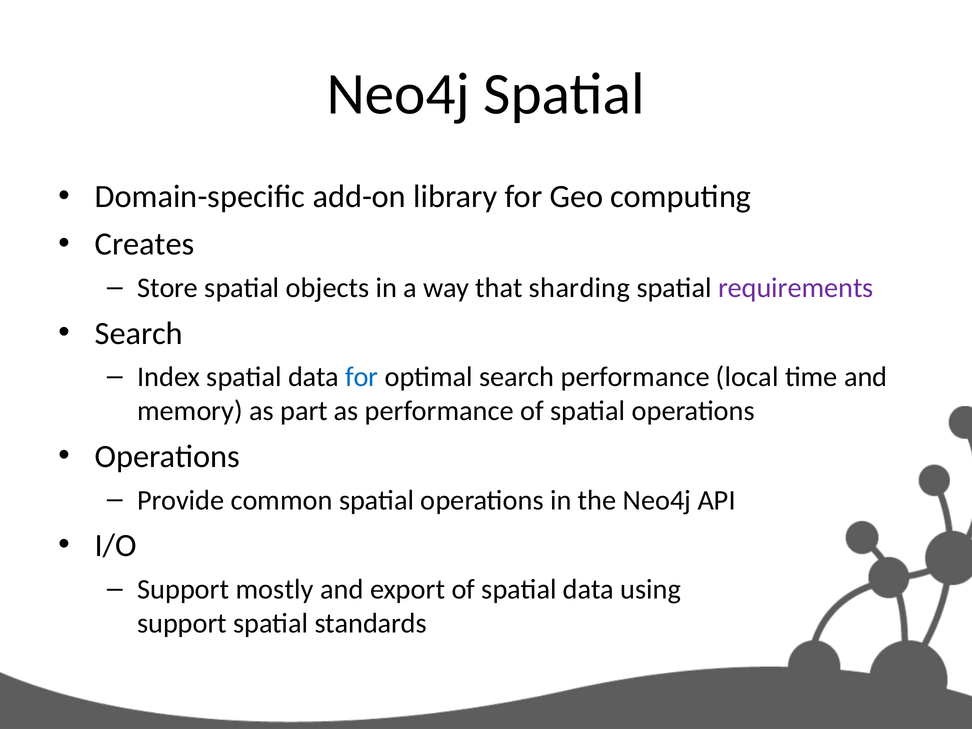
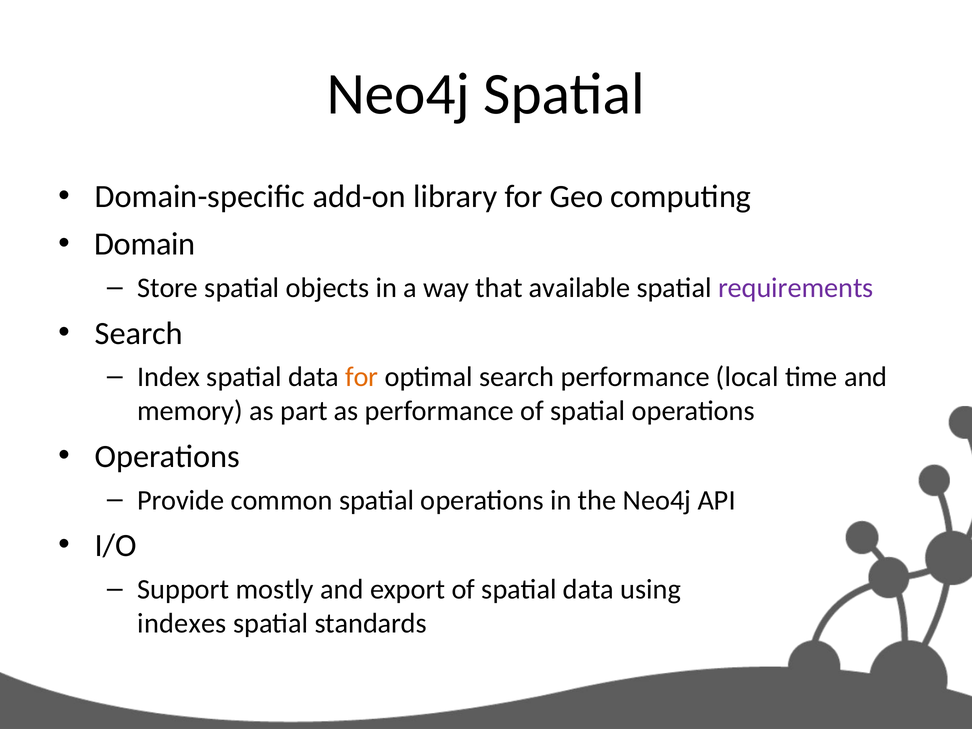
Creates: Creates -> Domain (145, 244)
sharding: sharding -> available (580, 288)
for colour: blue -> orange (362, 377)
support: support -> indexes (182, 623)
